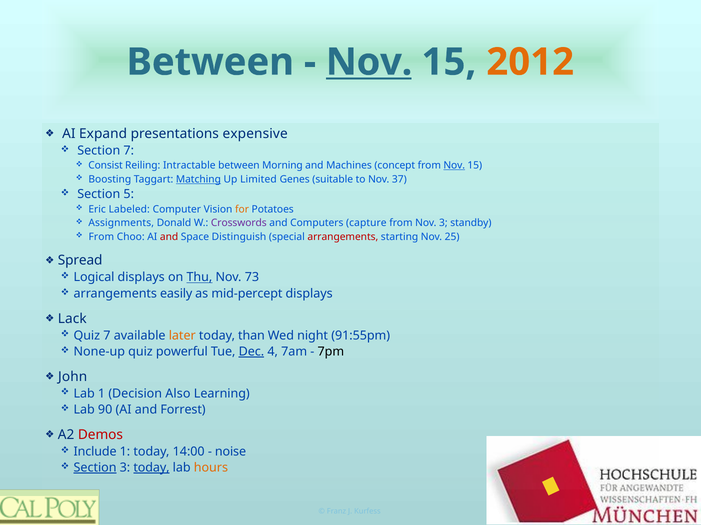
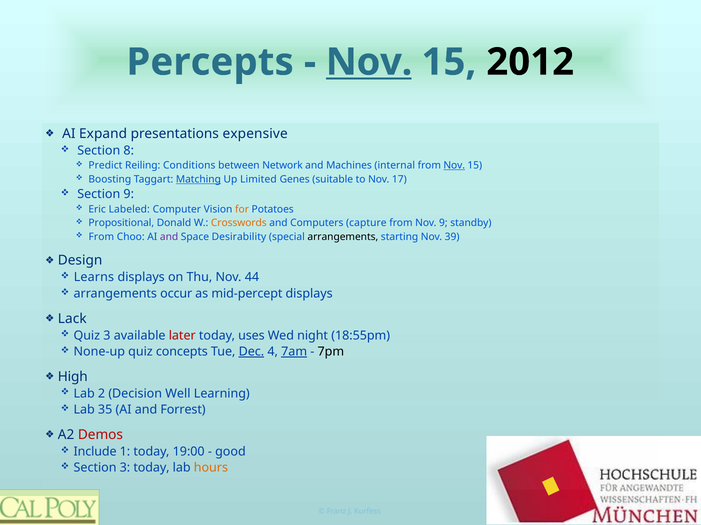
Between: Between -> Percepts (210, 62)
2012 colour: orange -> black (530, 62)
Section 7: 7 -> 8 (129, 151)
Consist: Consist -> Predict (105, 166)
Intractable: Intractable -> Conditions (189, 166)
Morning: Morning -> Network (282, 166)
concept: concept -> internal (395, 166)
37: 37 -> 17 (399, 180)
Section 5: 5 -> 9 (129, 194)
Assignments: Assignments -> Propositional (121, 223)
Crosswords colour: purple -> orange (239, 223)
Nov 3: 3 -> 9 (443, 223)
and colour: red -> purple (169, 237)
Distinguish: Distinguish -> Desirability (239, 237)
arrangements colour: red -> black (343, 237)
25: 25 -> 39 (452, 237)
Spread: Spread -> Design (80, 261)
Logical: Logical -> Learns (94, 278)
Thu underline: present -> none (199, 278)
73: 73 -> 44 (252, 278)
easily: easily -> occur (176, 294)
Quiz 7: 7 -> 3 (107, 336)
later colour: orange -> red (182, 336)
than: than -> uses (251, 336)
91:55pm: 91:55pm -> 18:55pm (361, 336)
powerful: powerful -> concepts (182, 352)
7am underline: none -> present (294, 352)
John: John -> High (73, 377)
Lab 1: 1 -> 2 (102, 394)
Also: Also -> Well (178, 394)
90: 90 -> 35 (105, 410)
14:00: 14:00 -> 19:00 (189, 452)
noise: noise -> good (230, 452)
Section underline: present -> none (95, 468)
today underline: present -> none (151, 468)
